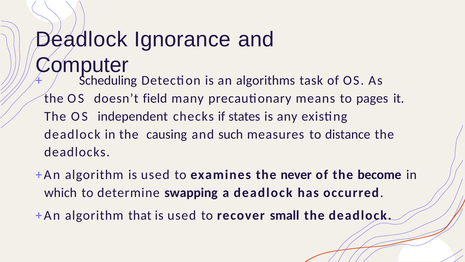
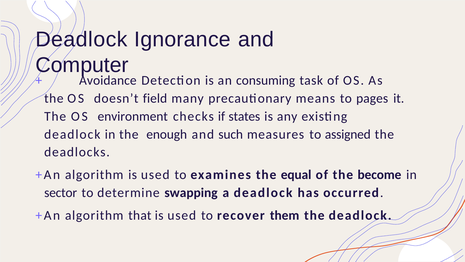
Scheduling: Scheduling -> Avoidance (108, 80)
algorithms: algorithms -> consuming (266, 80)
independent: independent -> environment (133, 116)
causing: causing -> enough (167, 134)
distance: distance -> assigned (348, 134)
never: never -> equal (296, 174)
which: which -> sector (61, 192)
small: small -> them (285, 215)
